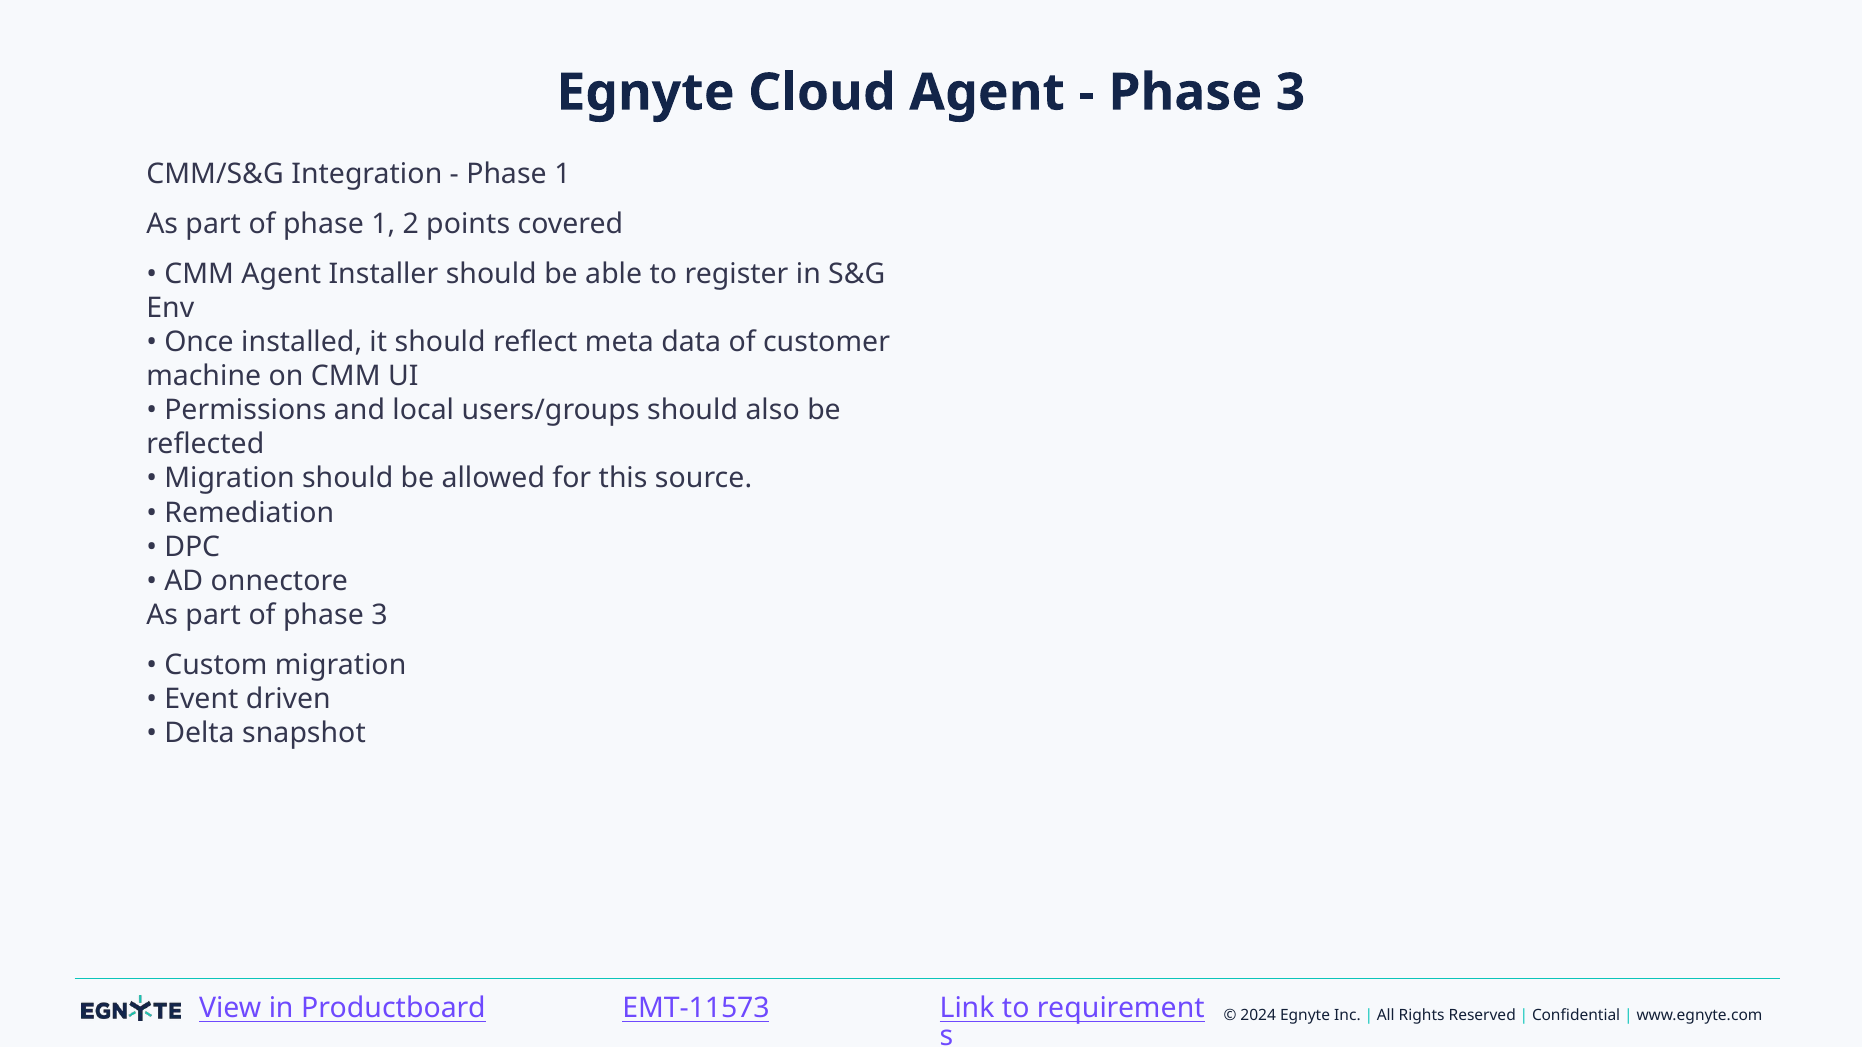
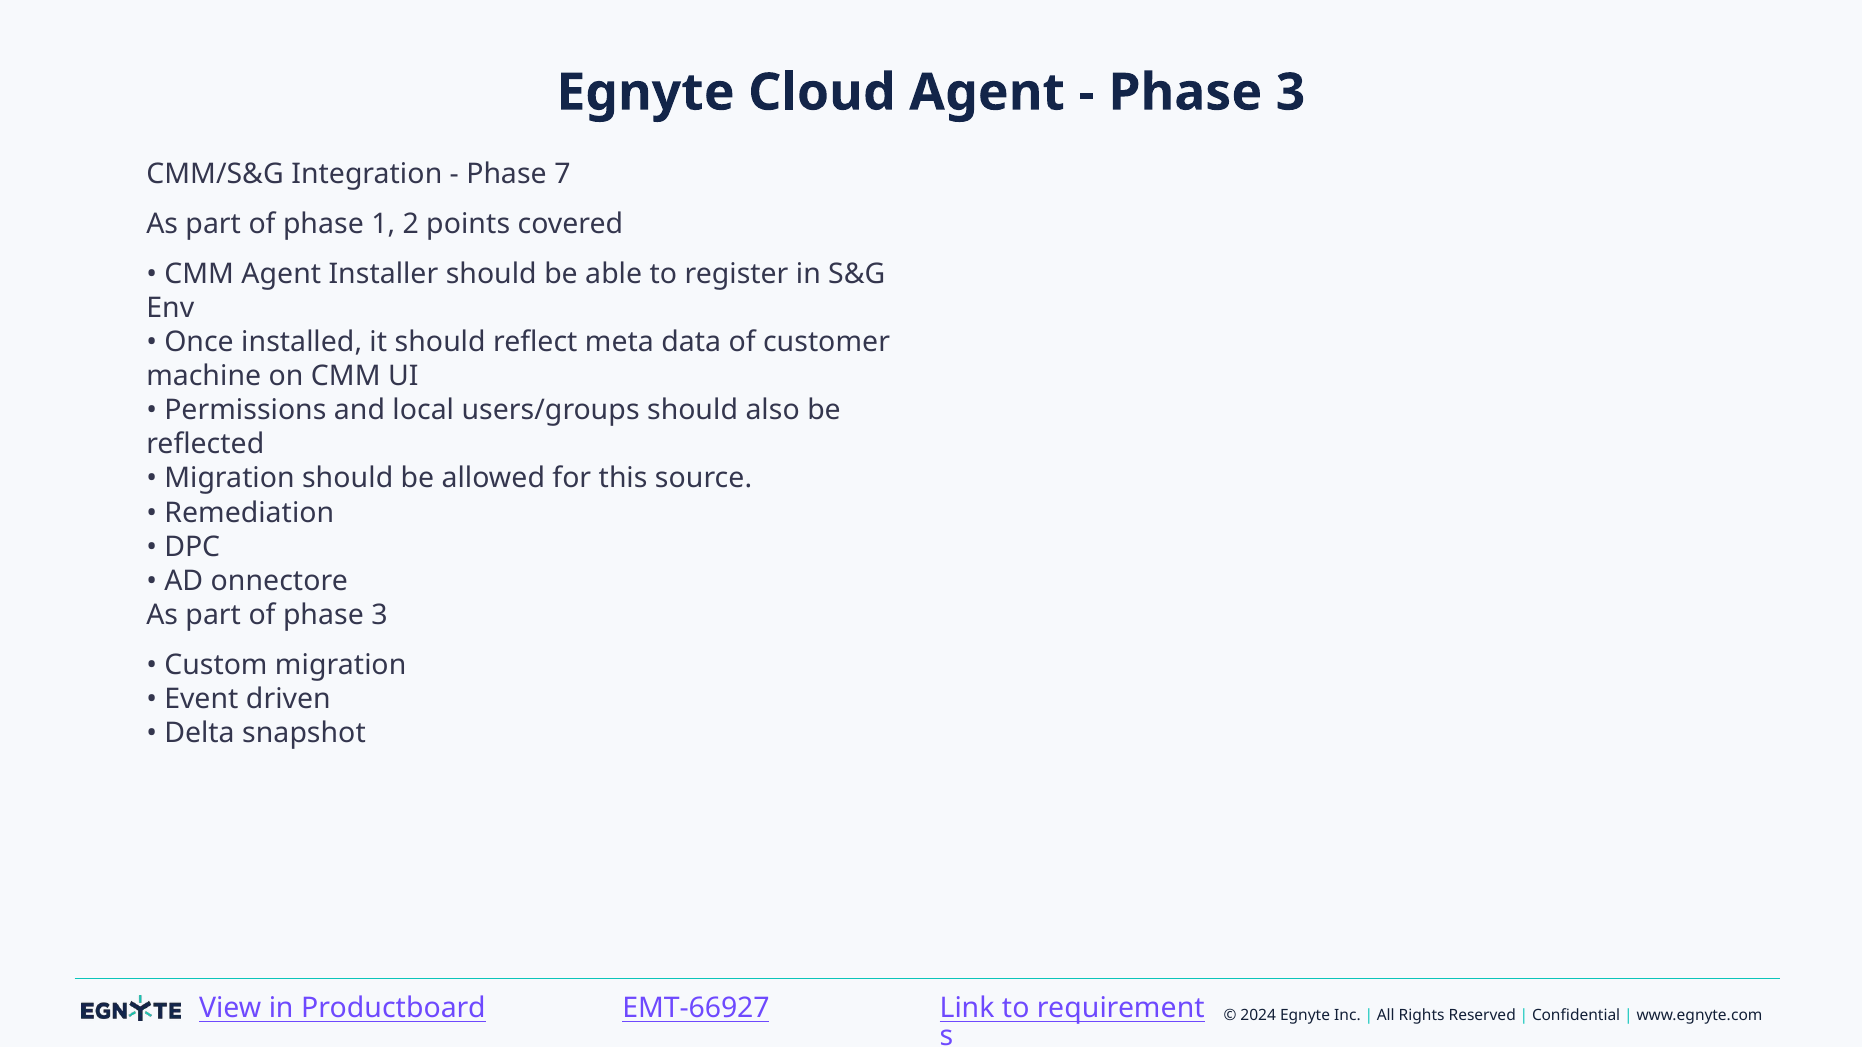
1: 1 -> 7 (562, 174)
EMT-11573: EMT-11573 -> EMT-66927 (696, 1009)
